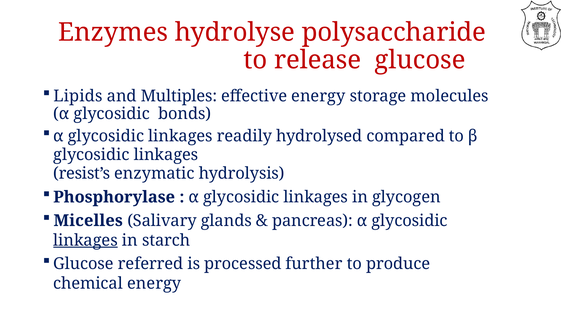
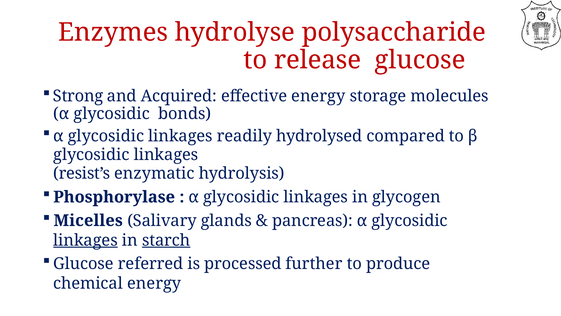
Lipids: Lipids -> Strong (78, 96)
Multiples: Multiples -> Acquired (179, 96)
starch underline: none -> present (166, 240)
